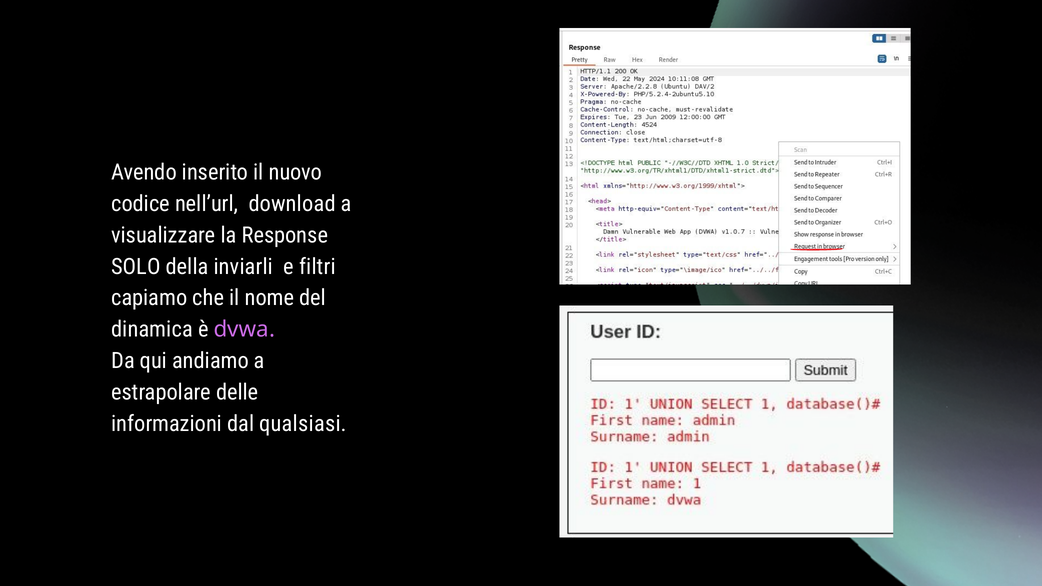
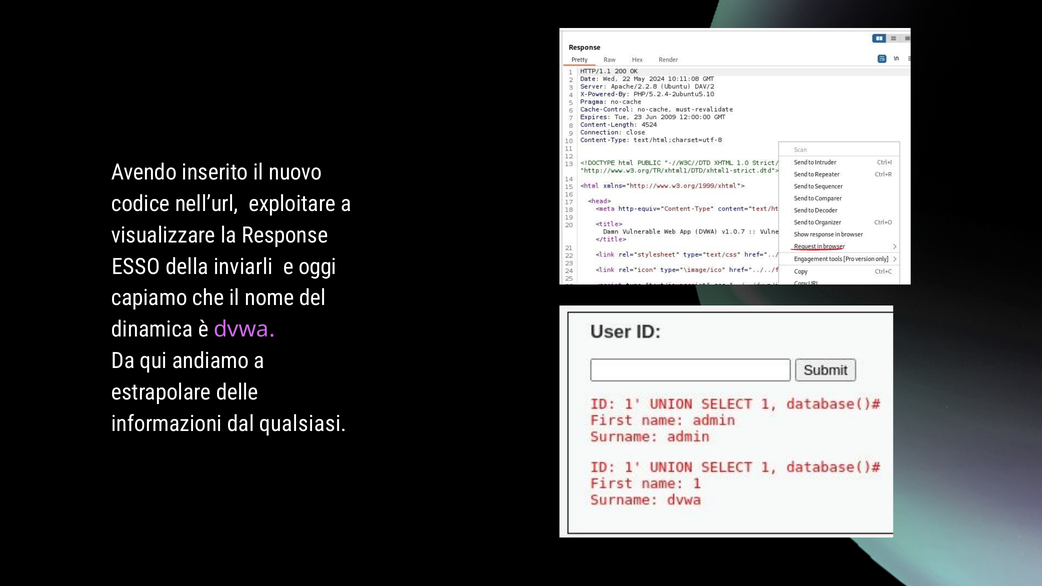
download: download -> exploitare (292, 204)
SOLO: SOLO -> ESSO (136, 267)
filtri: filtri -> oggi (318, 267)
